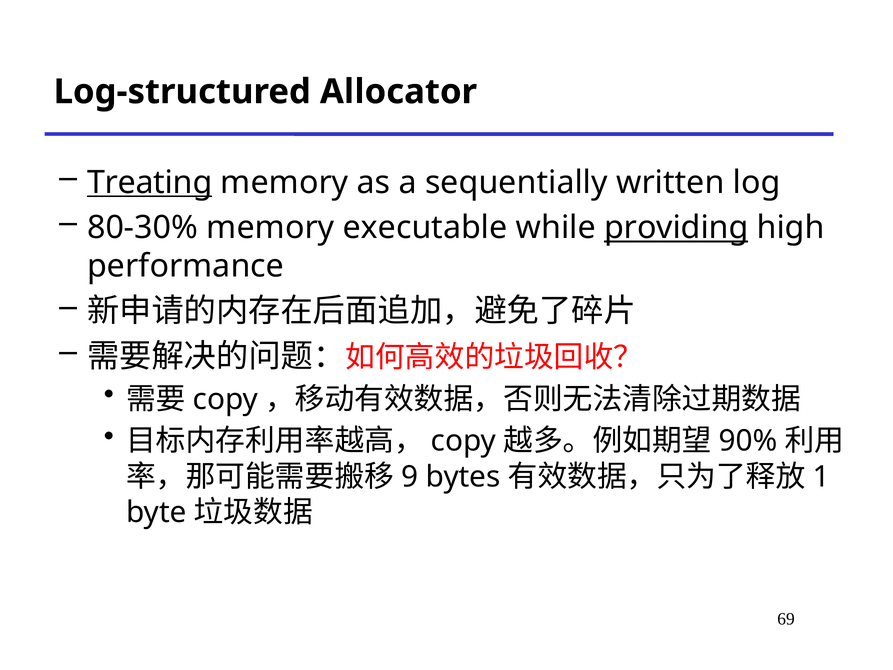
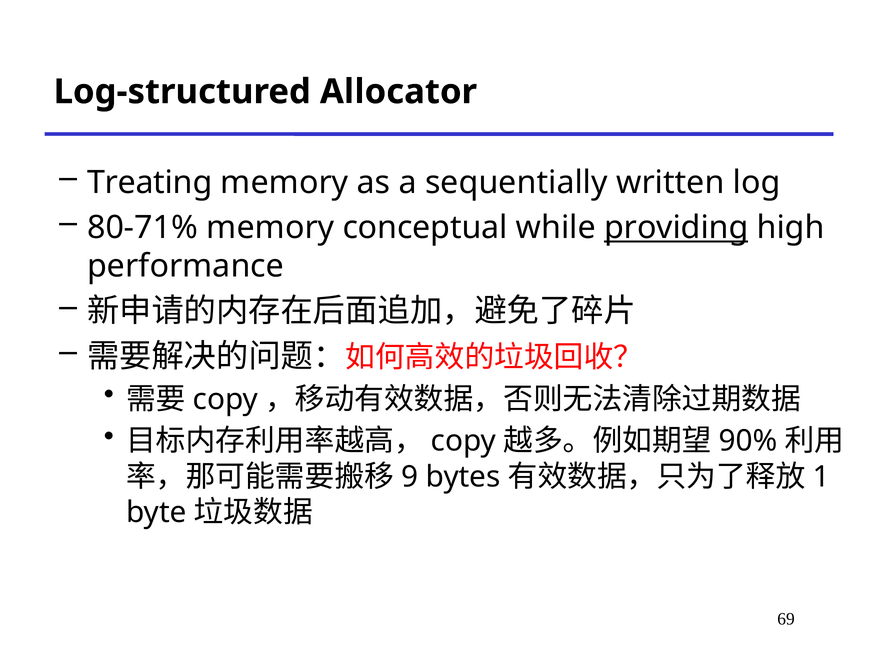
Treating underline: present -> none (150, 182)
80-30%: 80-30% -> 80-71% (143, 227)
executable: executable -> conceptual (425, 227)
